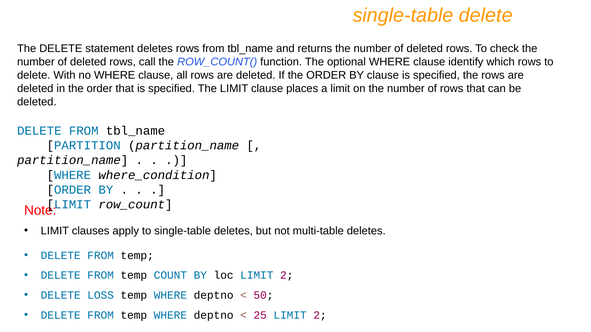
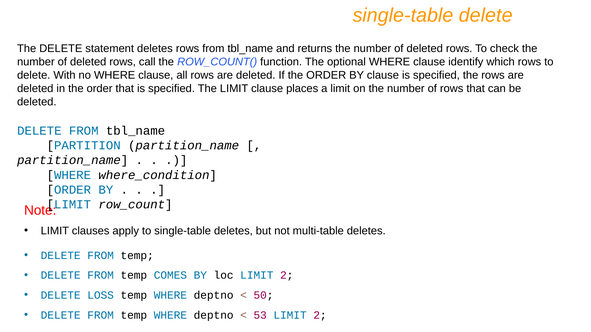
COUNT: COUNT -> COMES (170, 276)
25: 25 -> 53 (260, 316)
